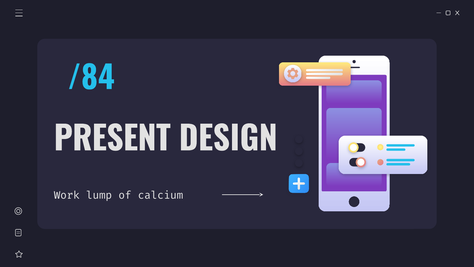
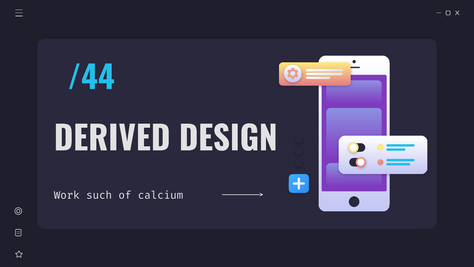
/84: /84 -> /44 (91, 79)
PRESENT: PRESENT -> DERIVED (112, 139)
lump: lump -> such (99, 195)
